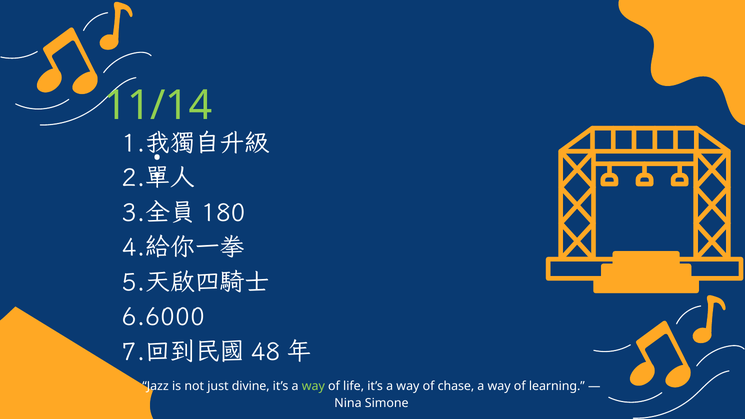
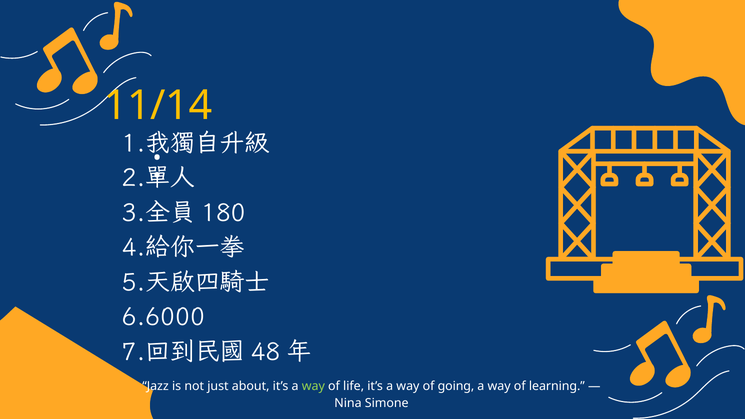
11/14 colour: light green -> yellow (158, 106)
divine: divine -> about (251, 386)
chase: chase -> going (456, 386)
